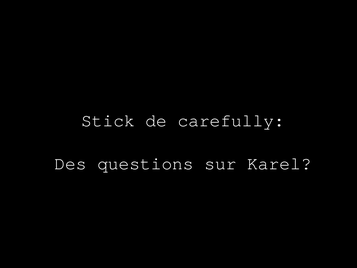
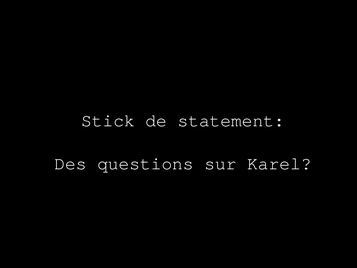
carefully: carefully -> statement (231, 120)
